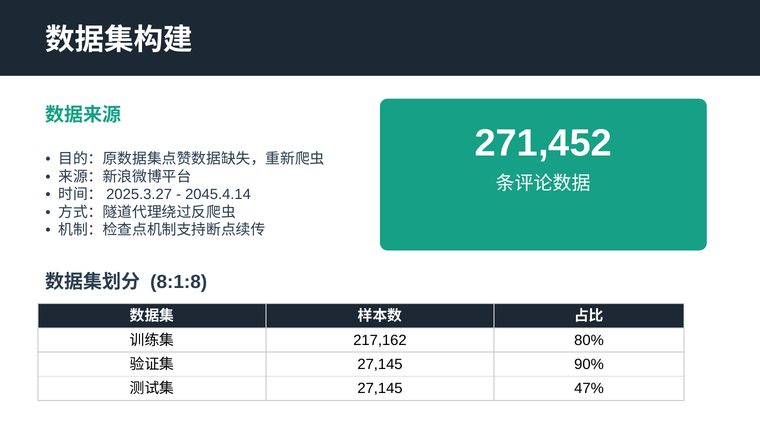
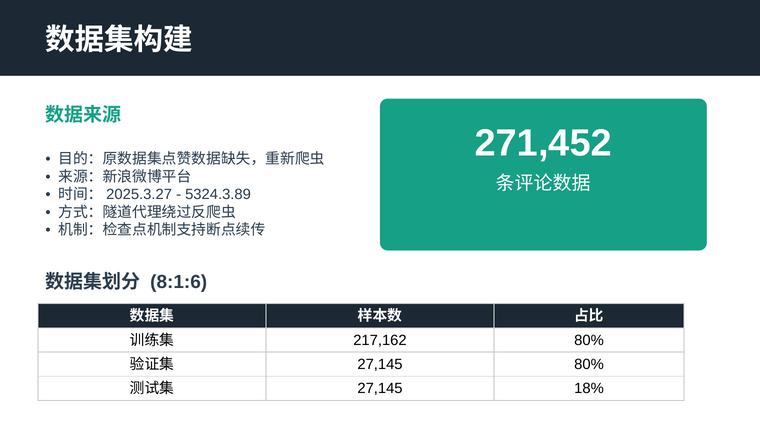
2045.4.14: 2045.4.14 -> 5324.3.89 (218, 195)
8:1:8: 8:1:8 -> 8:1:6 (179, 283)
27,145 90%: 90% -> 80% (589, 365)
47%: 47% -> 18% (589, 389)
